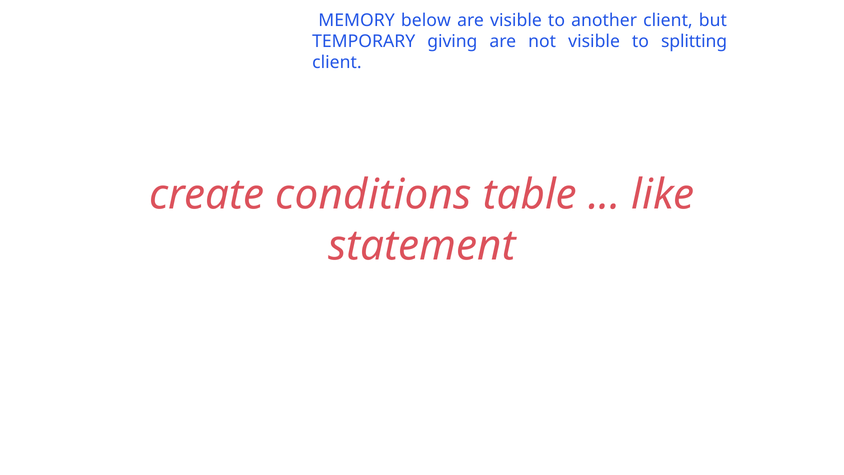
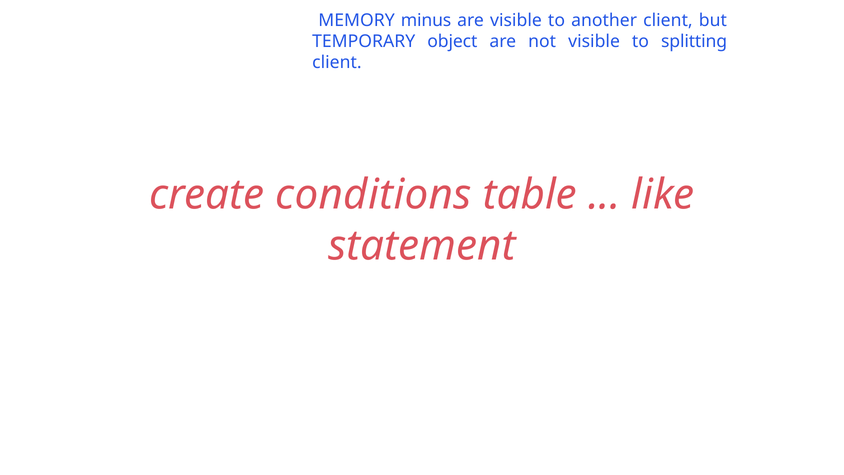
below: below -> minus (426, 20)
giving: giving -> object (452, 41)
